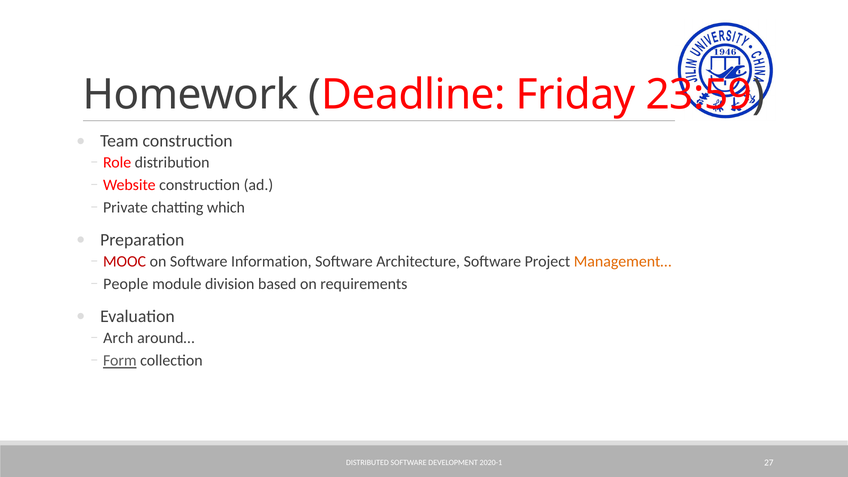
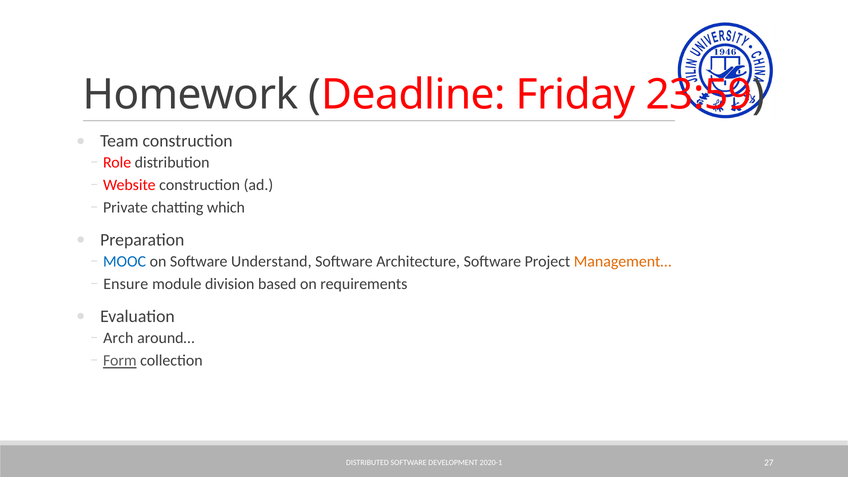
MOOC colour: red -> blue (125, 262)
Information: Information -> Understand (271, 262)
People: People -> Ensure (126, 284)
